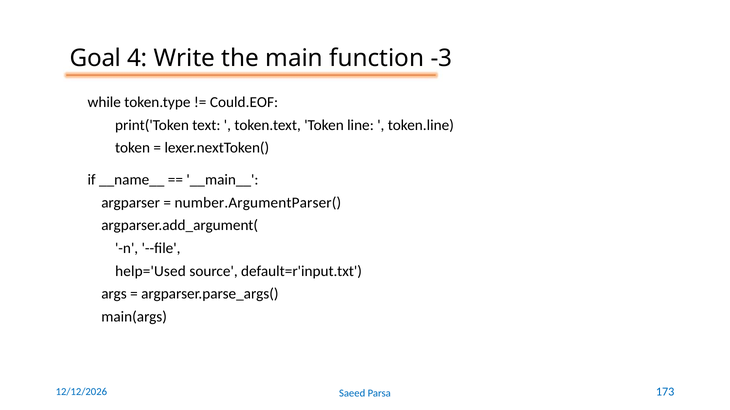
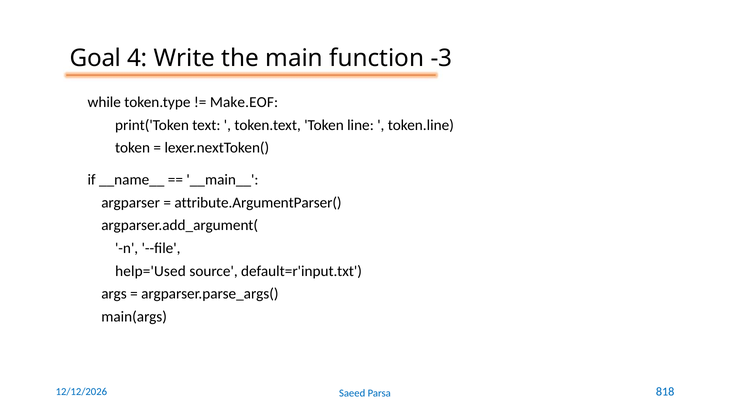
Could.EOF: Could.EOF -> Make.EOF (244, 103)
number.ArgumentParser(: number.ArgumentParser( -> attribute.ArgumentParser( (258, 203)
173: 173 -> 818 (665, 392)
